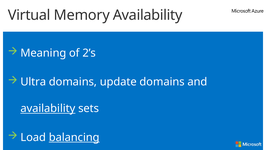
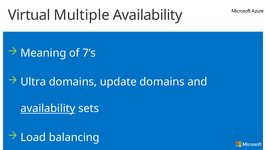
Memory: Memory -> Multiple (82, 15)
2’s: 2’s -> 7’s (89, 53)
balancing underline: present -> none (74, 137)
